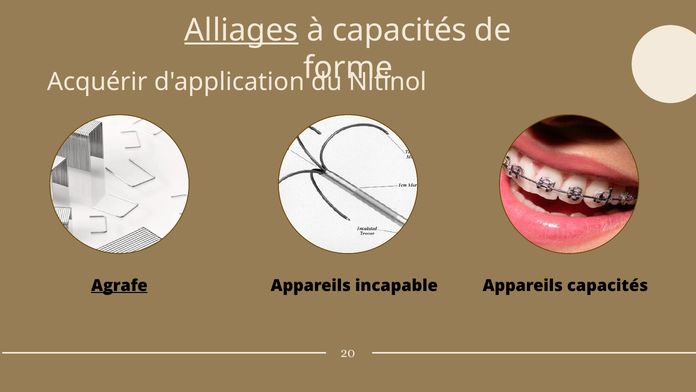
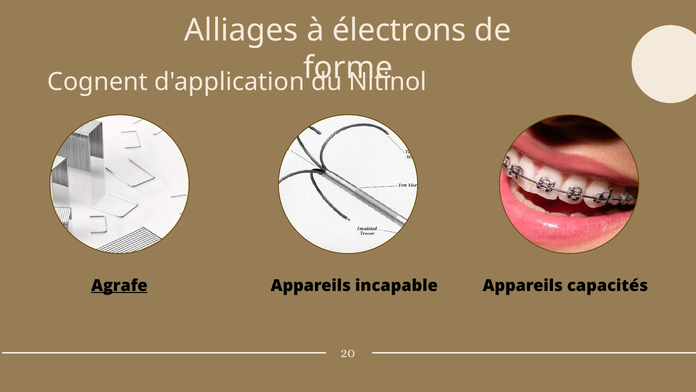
Alliages underline: present -> none (241, 30)
à capacités: capacités -> électrons (399, 30)
Acquérir: Acquérir -> Cognent (98, 82)
